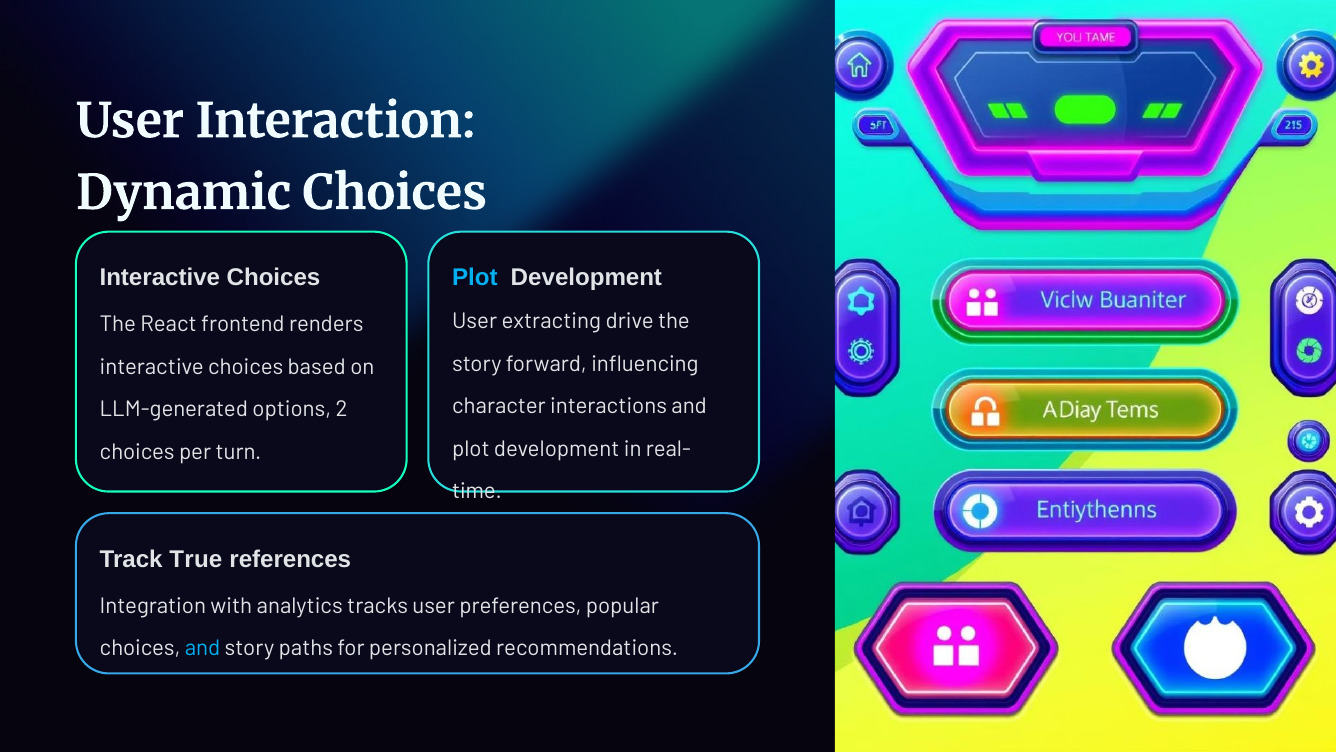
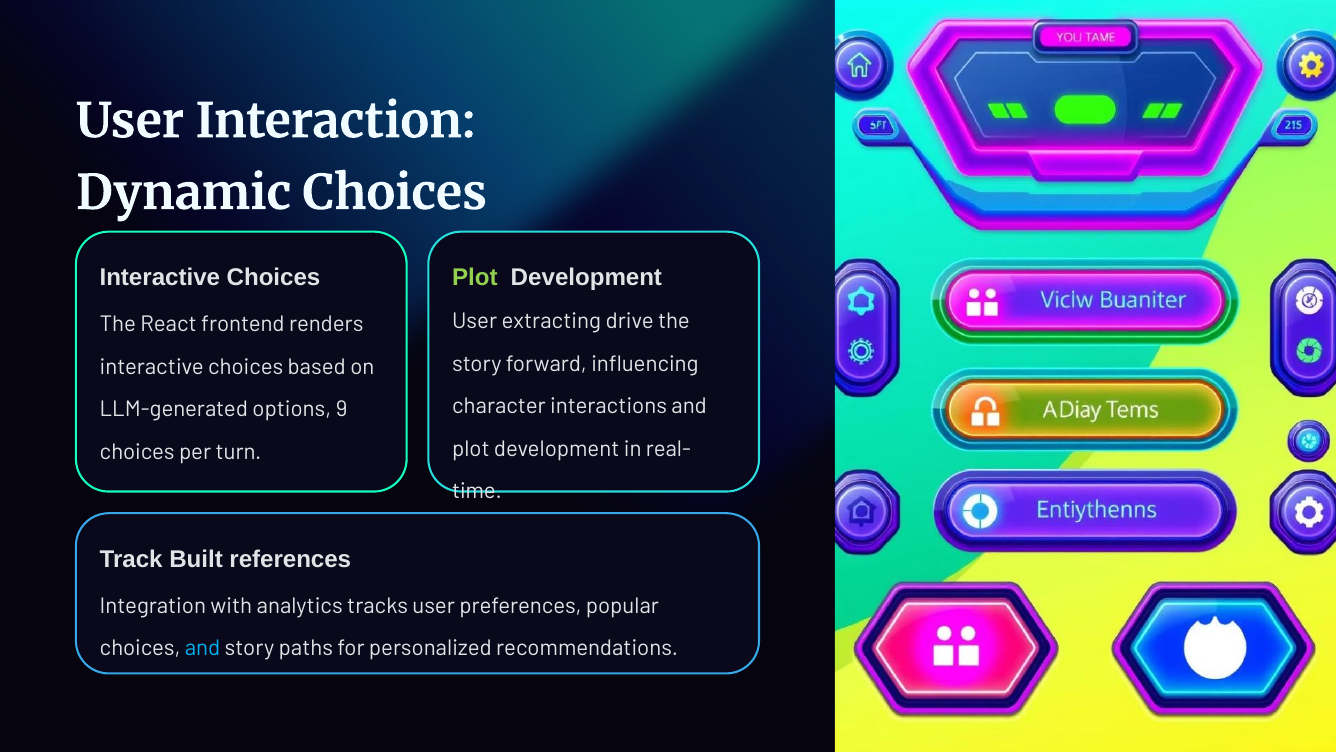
Plot colour: light blue -> light green (475, 277)
2: 2 -> 9 (342, 409)
True: True -> Built (196, 559)
